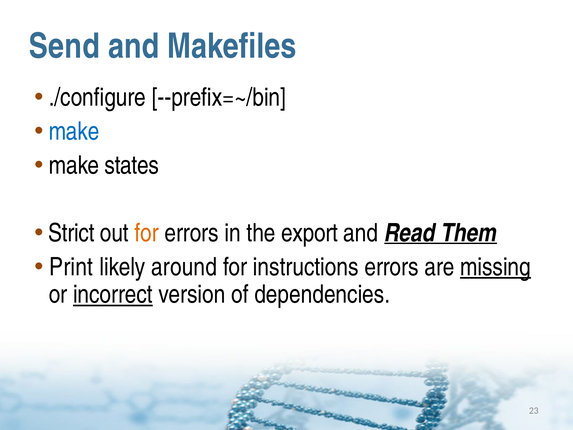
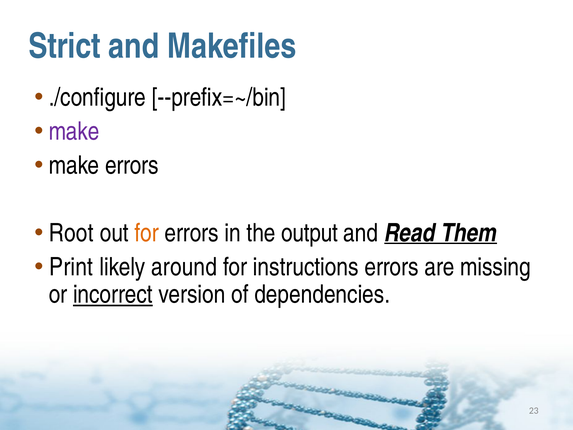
Send: Send -> Strict (65, 46)
make colour: blue -> purple (74, 131)
make states: states -> errors (132, 165)
Strict: Strict -> Root (71, 233)
export: export -> output (310, 233)
missing underline: present -> none (495, 267)
